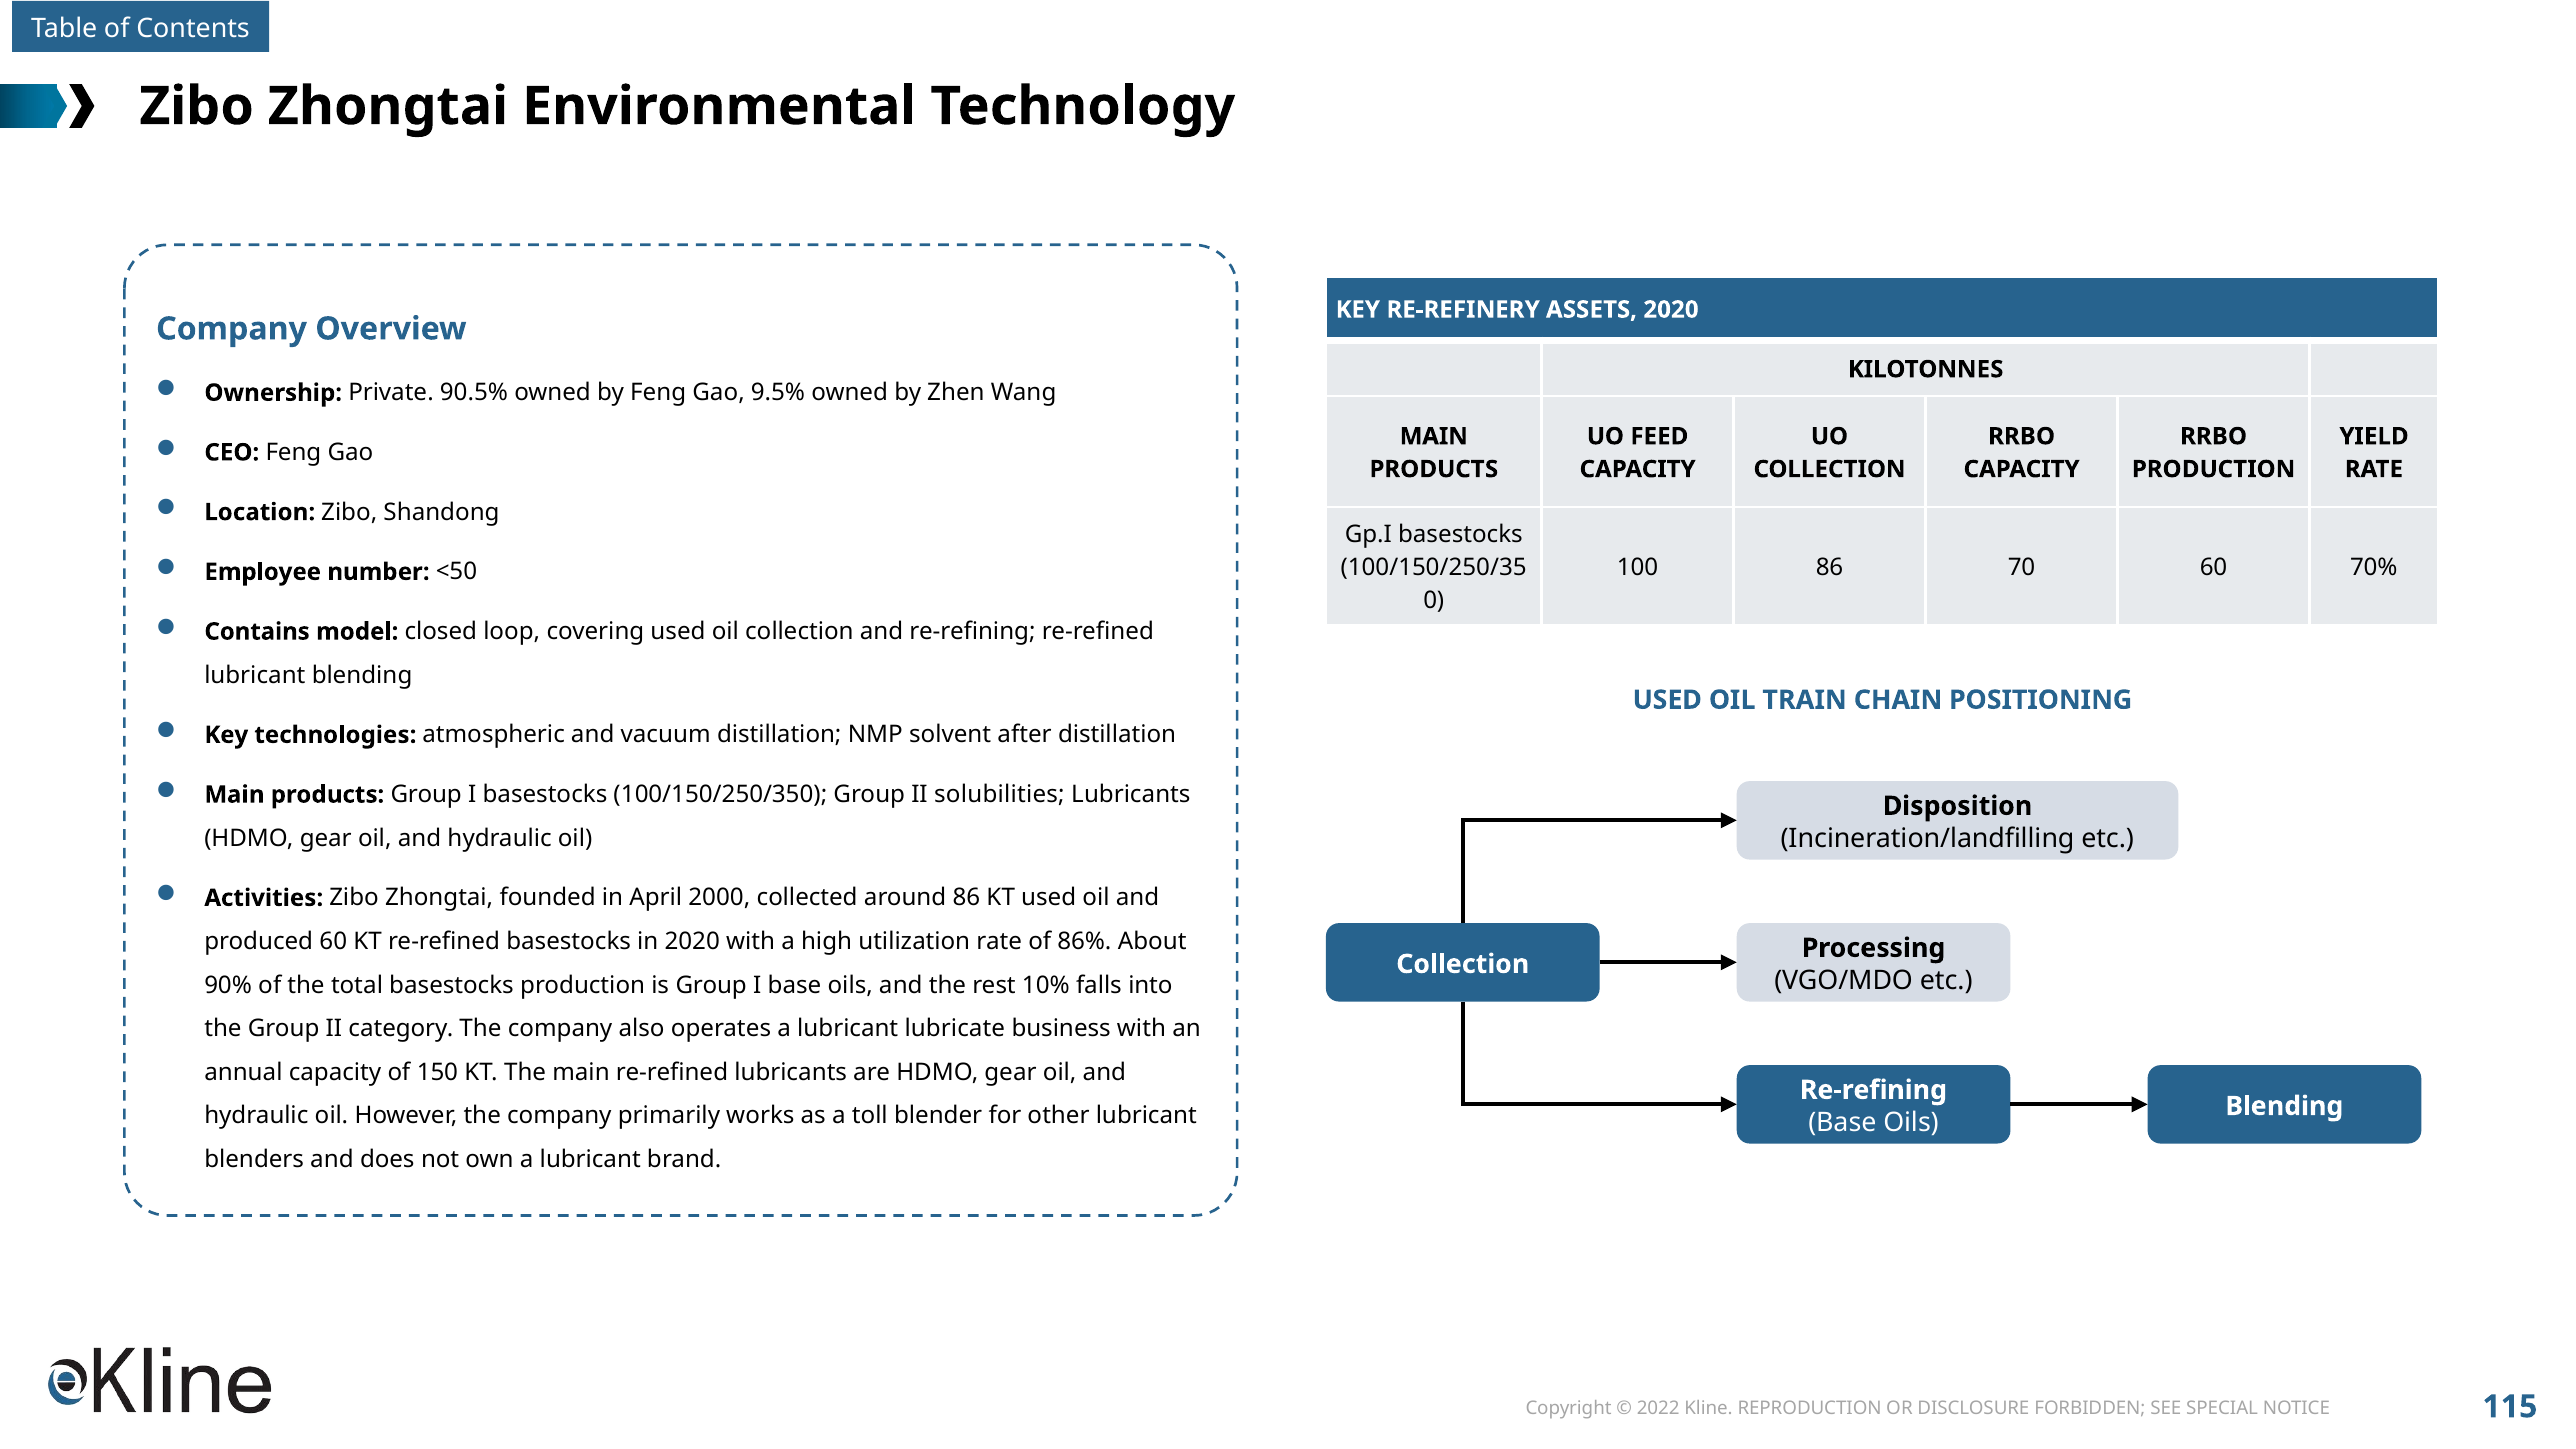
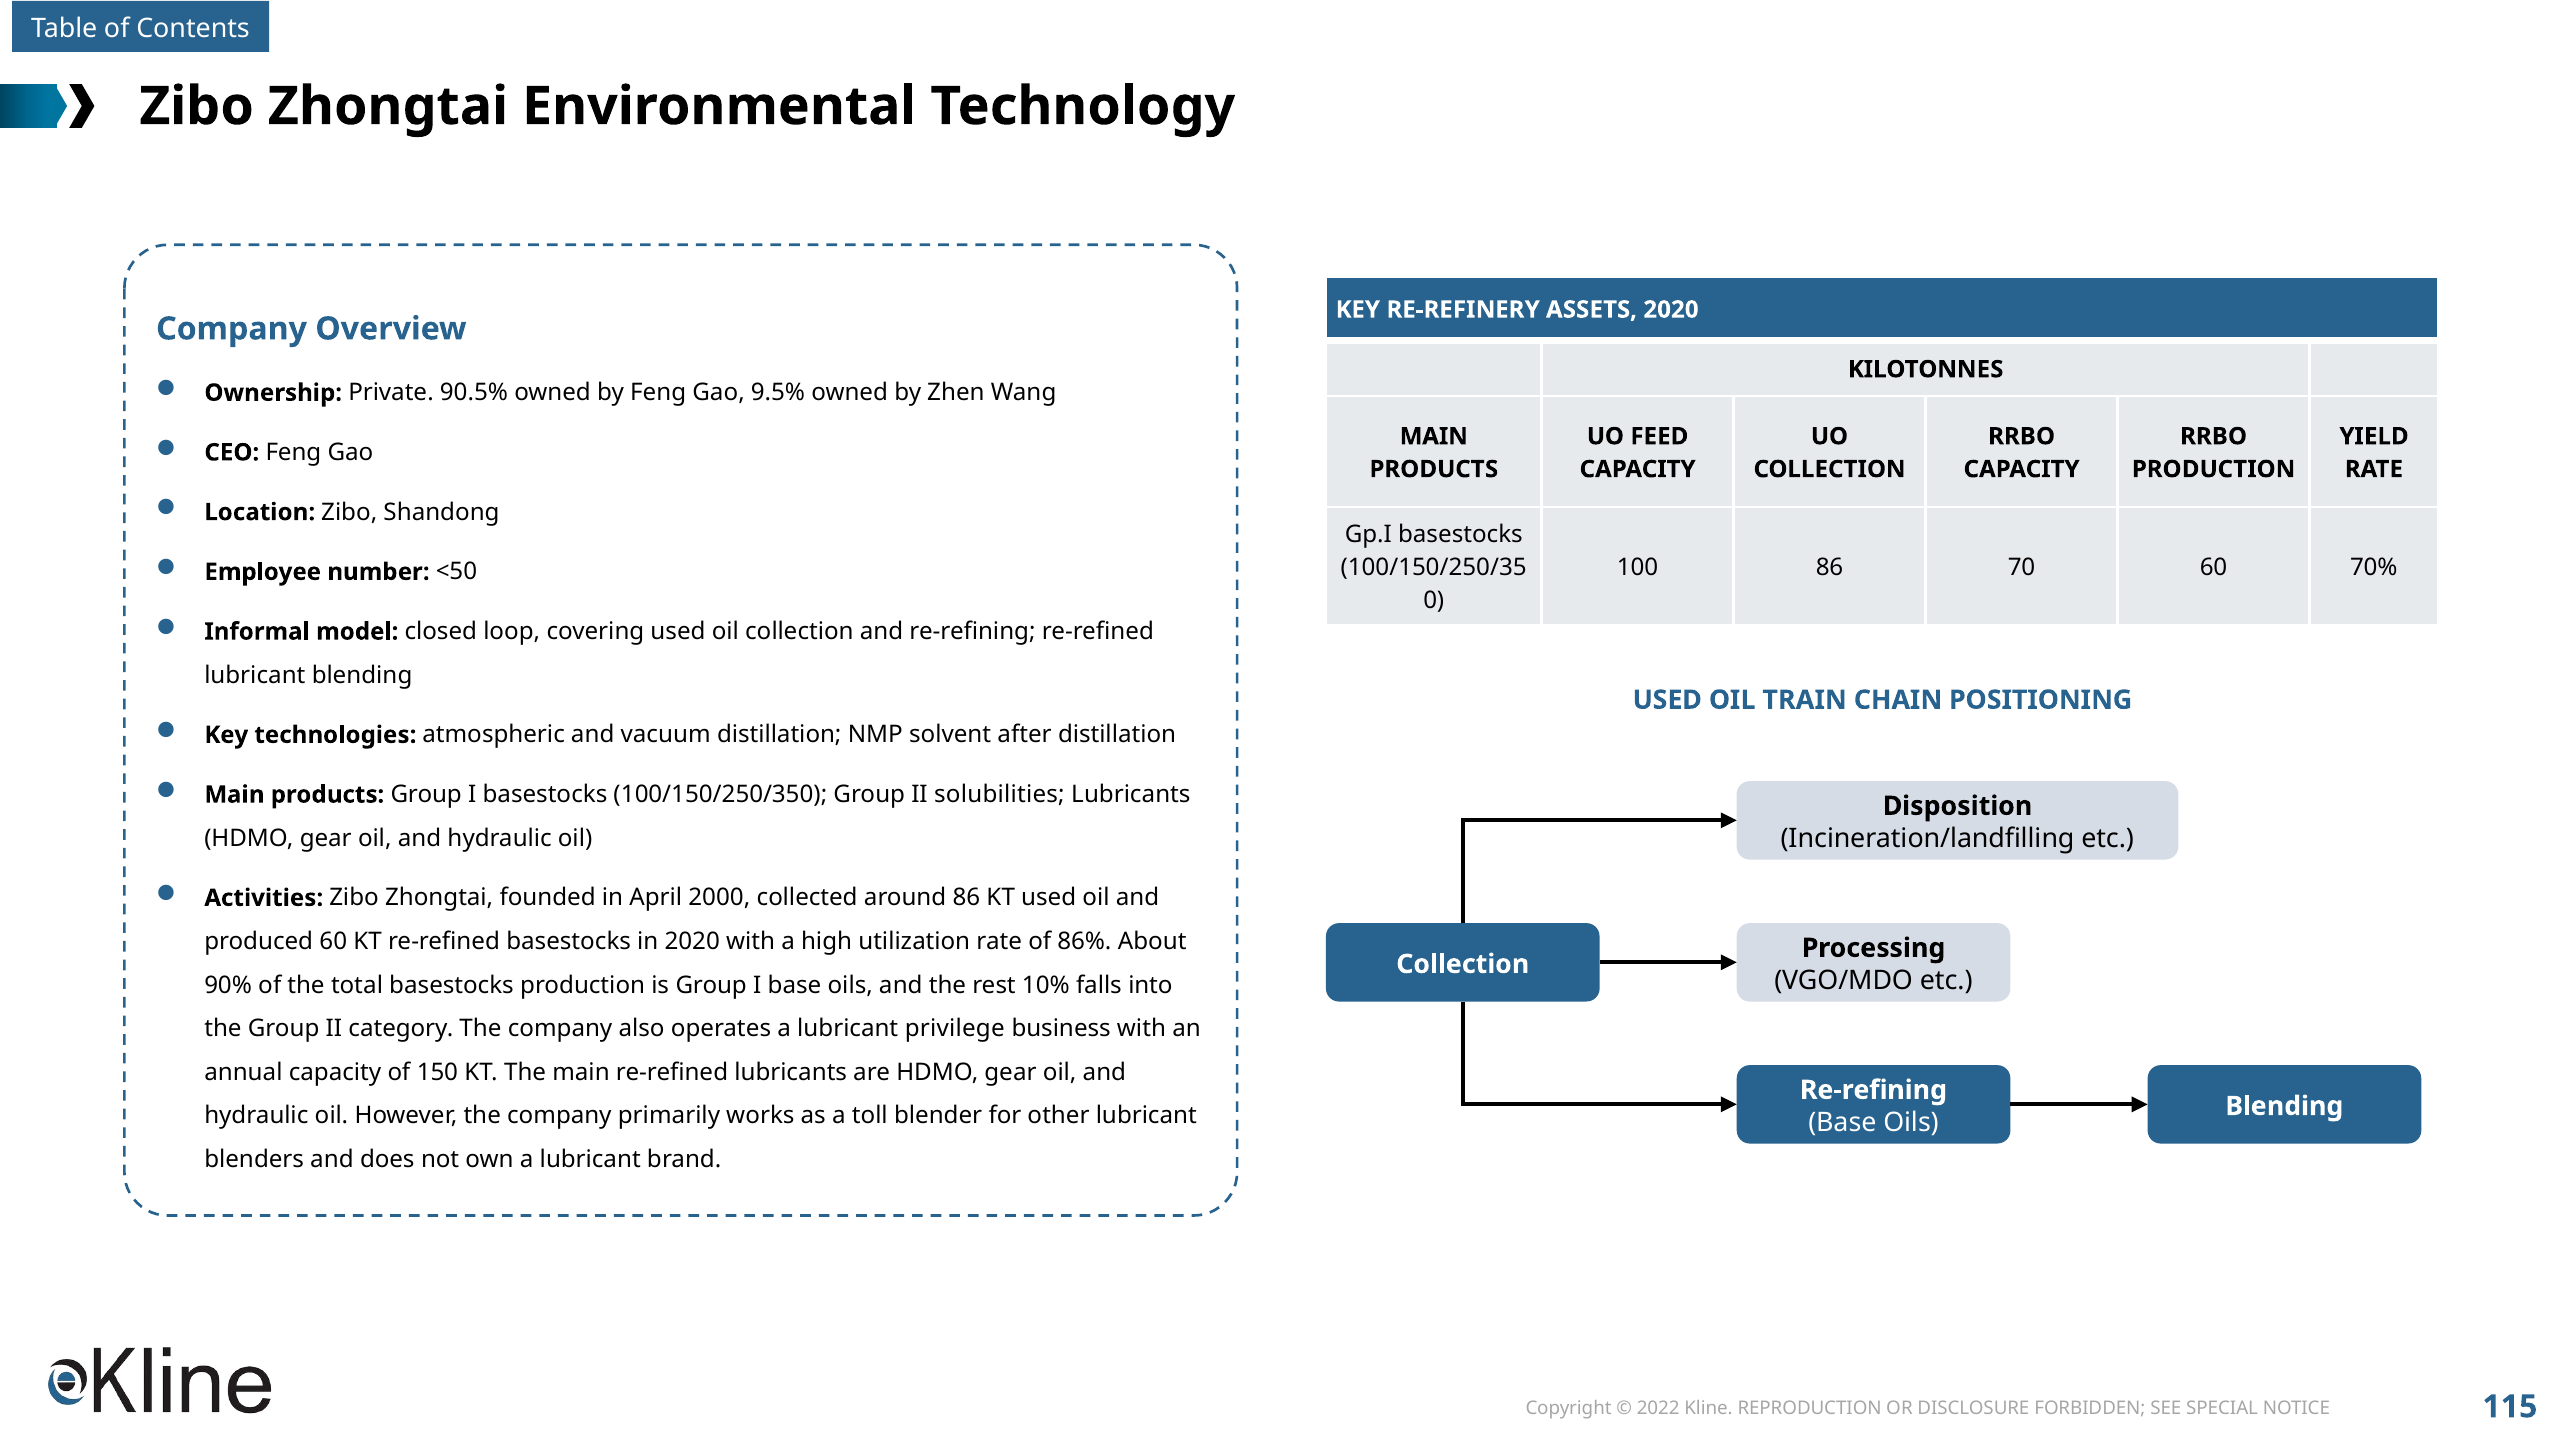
Contains: Contains -> Informal (257, 632)
lubricate: lubricate -> privilege (955, 1029)
